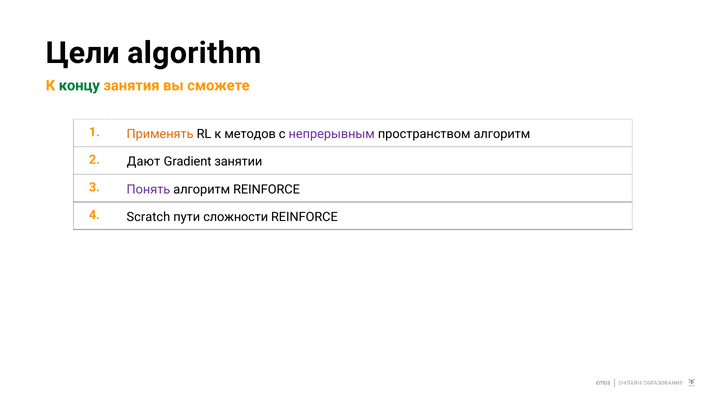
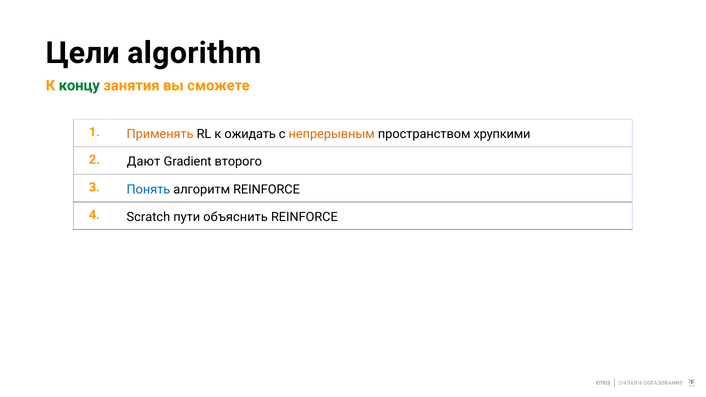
методов: методов -> ожидать (250, 134)
непрерывным colour: purple -> orange (332, 134)
пространством алгоритм: алгоритм -> хрупкими (502, 134)
занятии: занятии -> второго (238, 162)
Понять colour: purple -> blue (148, 189)
сложности: сложности -> объяснить (236, 217)
